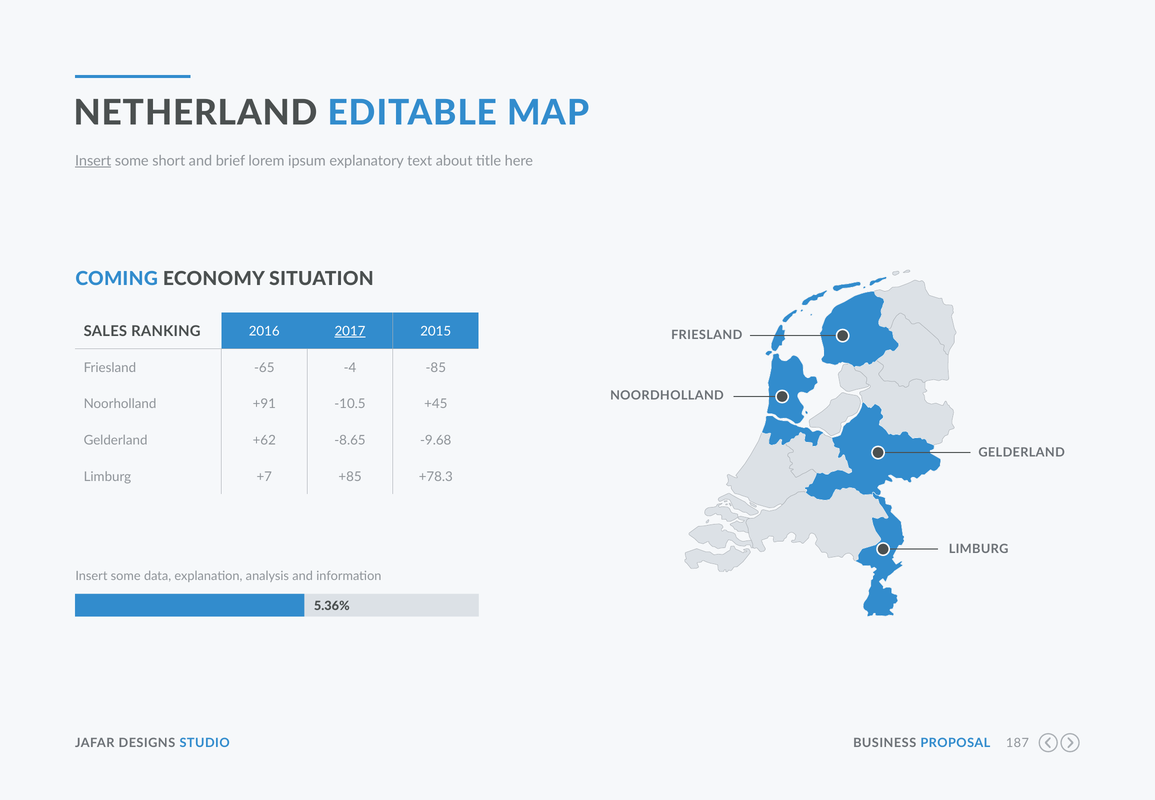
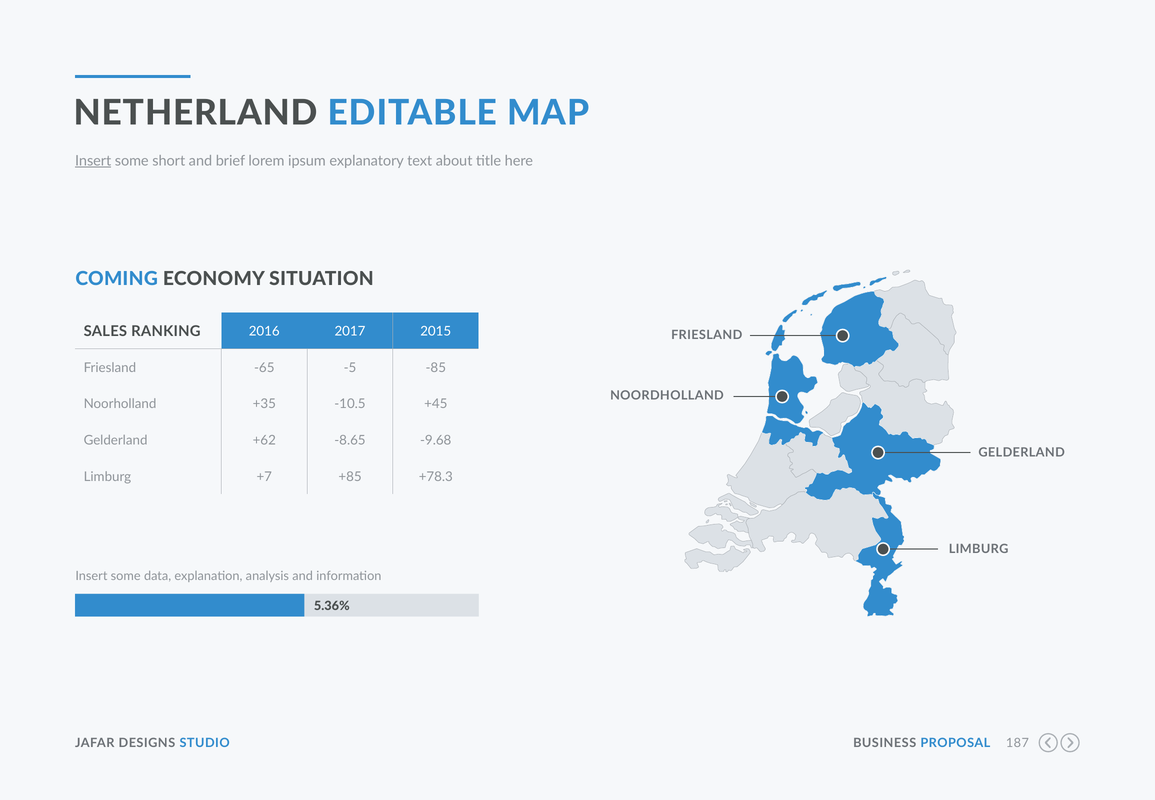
2017 underline: present -> none (350, 331)
-4: -4 -> -5 (350, 368)
+91: +91 -> +35 (264, 404)
